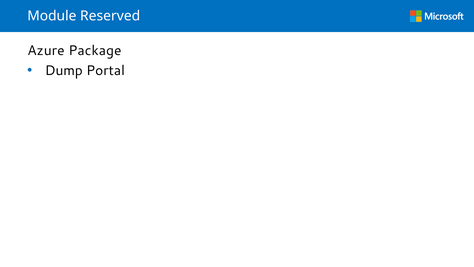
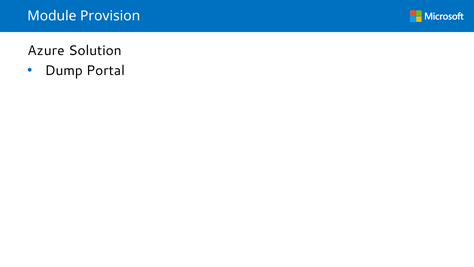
Reserved: Reserved -> Provision (110, 16)
Package: Package -> Solution (95, 51)
